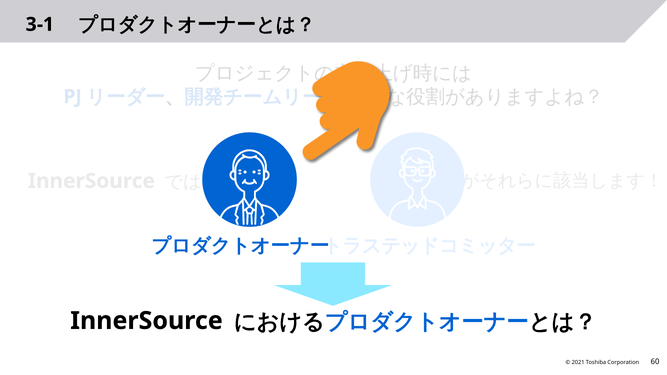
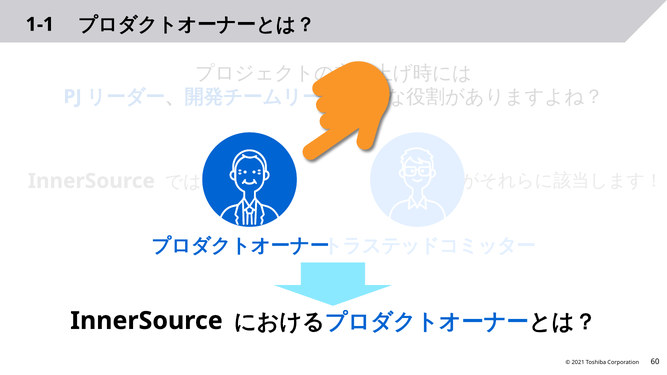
3-1: 3-1 -> 1-1 (40, 24)
